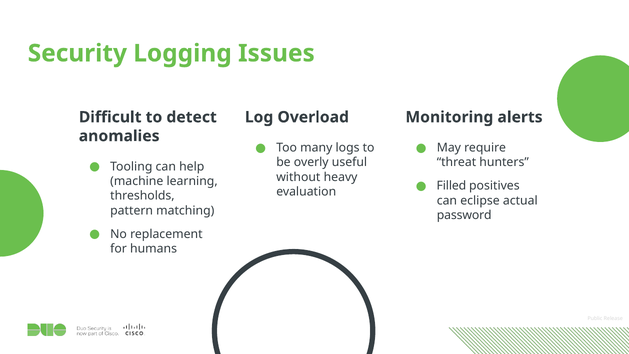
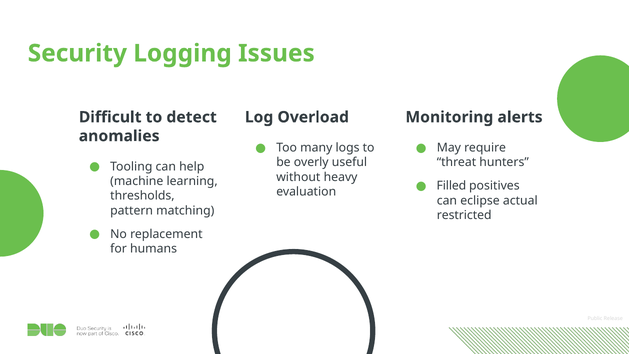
password: password -> restricted (464, 215)
